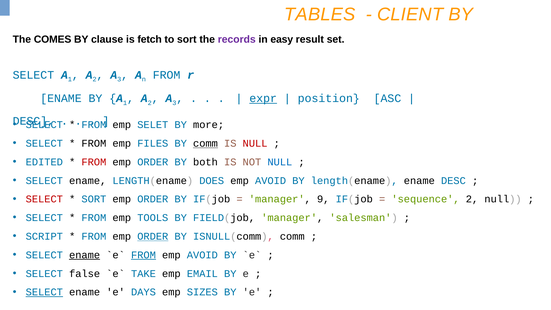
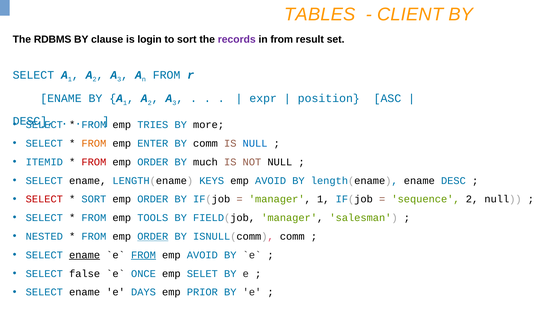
COMES: COMES -> RDBMS (53, 39)
fetch: fetch -> login (150, 39)
in easy: easy -> from (282, 39)
expr underline: present -> none (263, 98)
SELET: SELET -> TRIES (153, 125)
FROM colour: black -> orange (94, 143)
FILES: FILES -> ENTER (153, 143)
comm underline: present -> none (205, 143)
NULL colour: red -> blue (255, 143)
EDITED: EDITED -> ITEMID (44, 162)
both: both -> much (205, 162)
NULL colour: blue -> black (280, 162)
DOES: DOES -> KEYS (212, 181)
manager 9: 9 -> 1 (323, 199)
SCRIPT: SCRIPT -> NESTED (44, 236)
TAKE: TAKE -> ONCE (143, 274)
EMAIL: EMAIL -> SELET (202, 274)
SELECT underline: present -> none (44, 292)
SIZES: SIZES -> PRIOR (202, 292)
